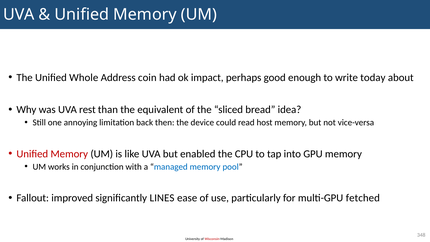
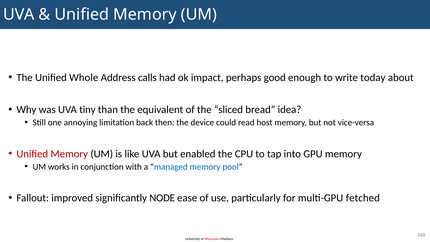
coin: coin -> calls (147, 77)
rest: rest -> tiny (87, 110)
LINES: LINES -> NODE (162, 198)
